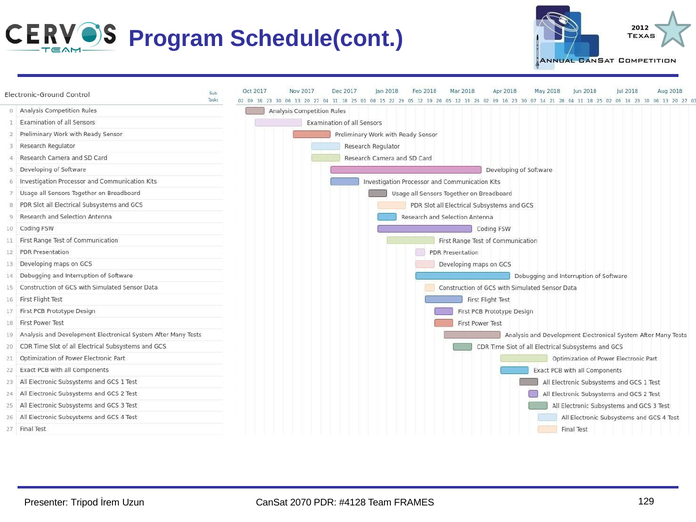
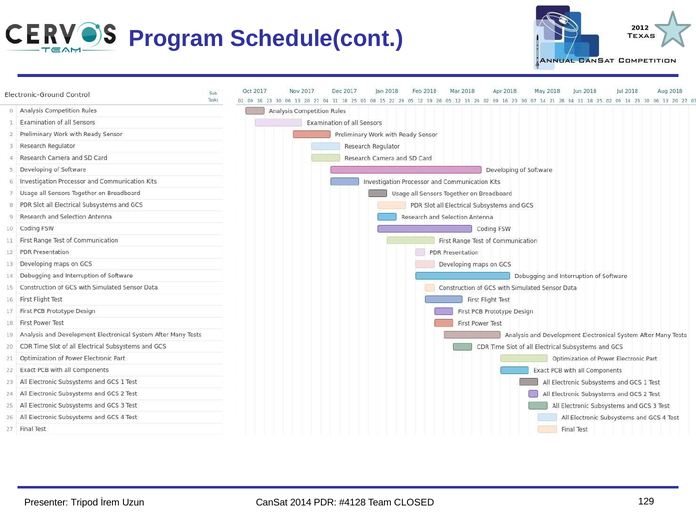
2070: 2070 -> 2014 (301, 503)
FRAMES: FRAMES -> CLOSED (414, 503)
